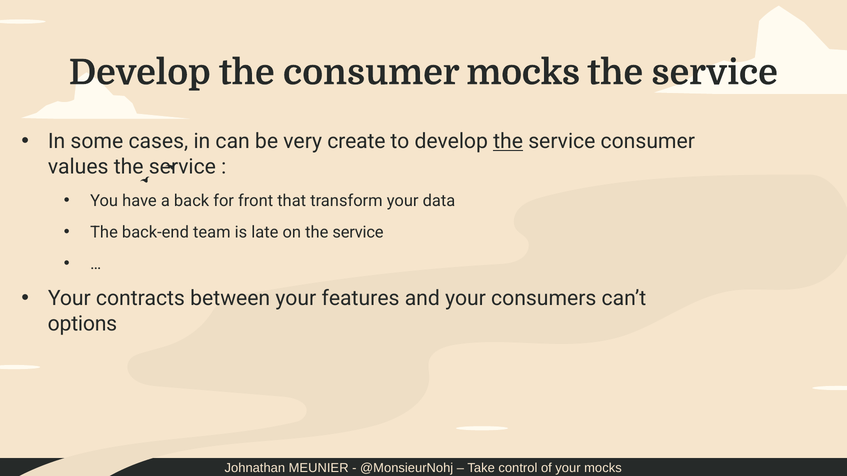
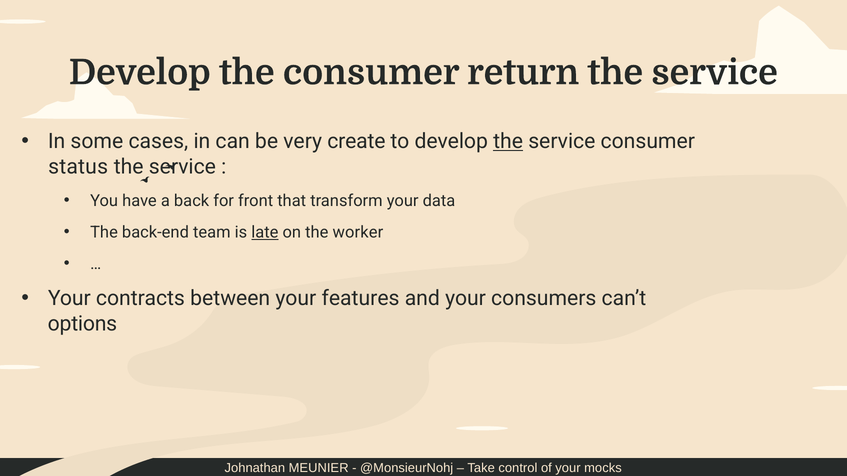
consumer mocks: mocks -> return (523, 73)
values: values -> status (78, 167)
late underline: none -> present (265, 232)
on the service: service -> worker (358, 232)
